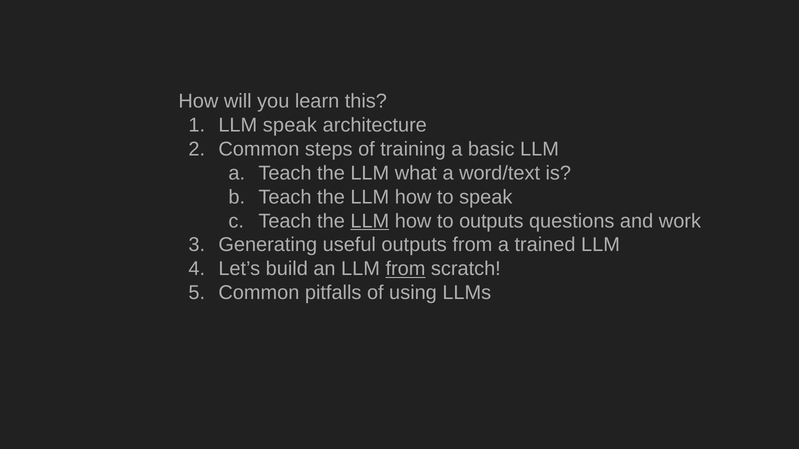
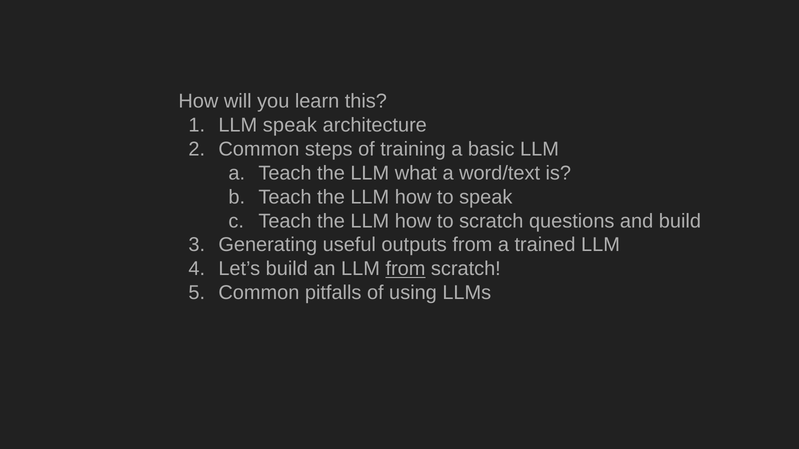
LLM underline: present -> none (370, 221)
to outputs: outputs -> scratch (491, 221)
and work: work -> build (680, 221)
